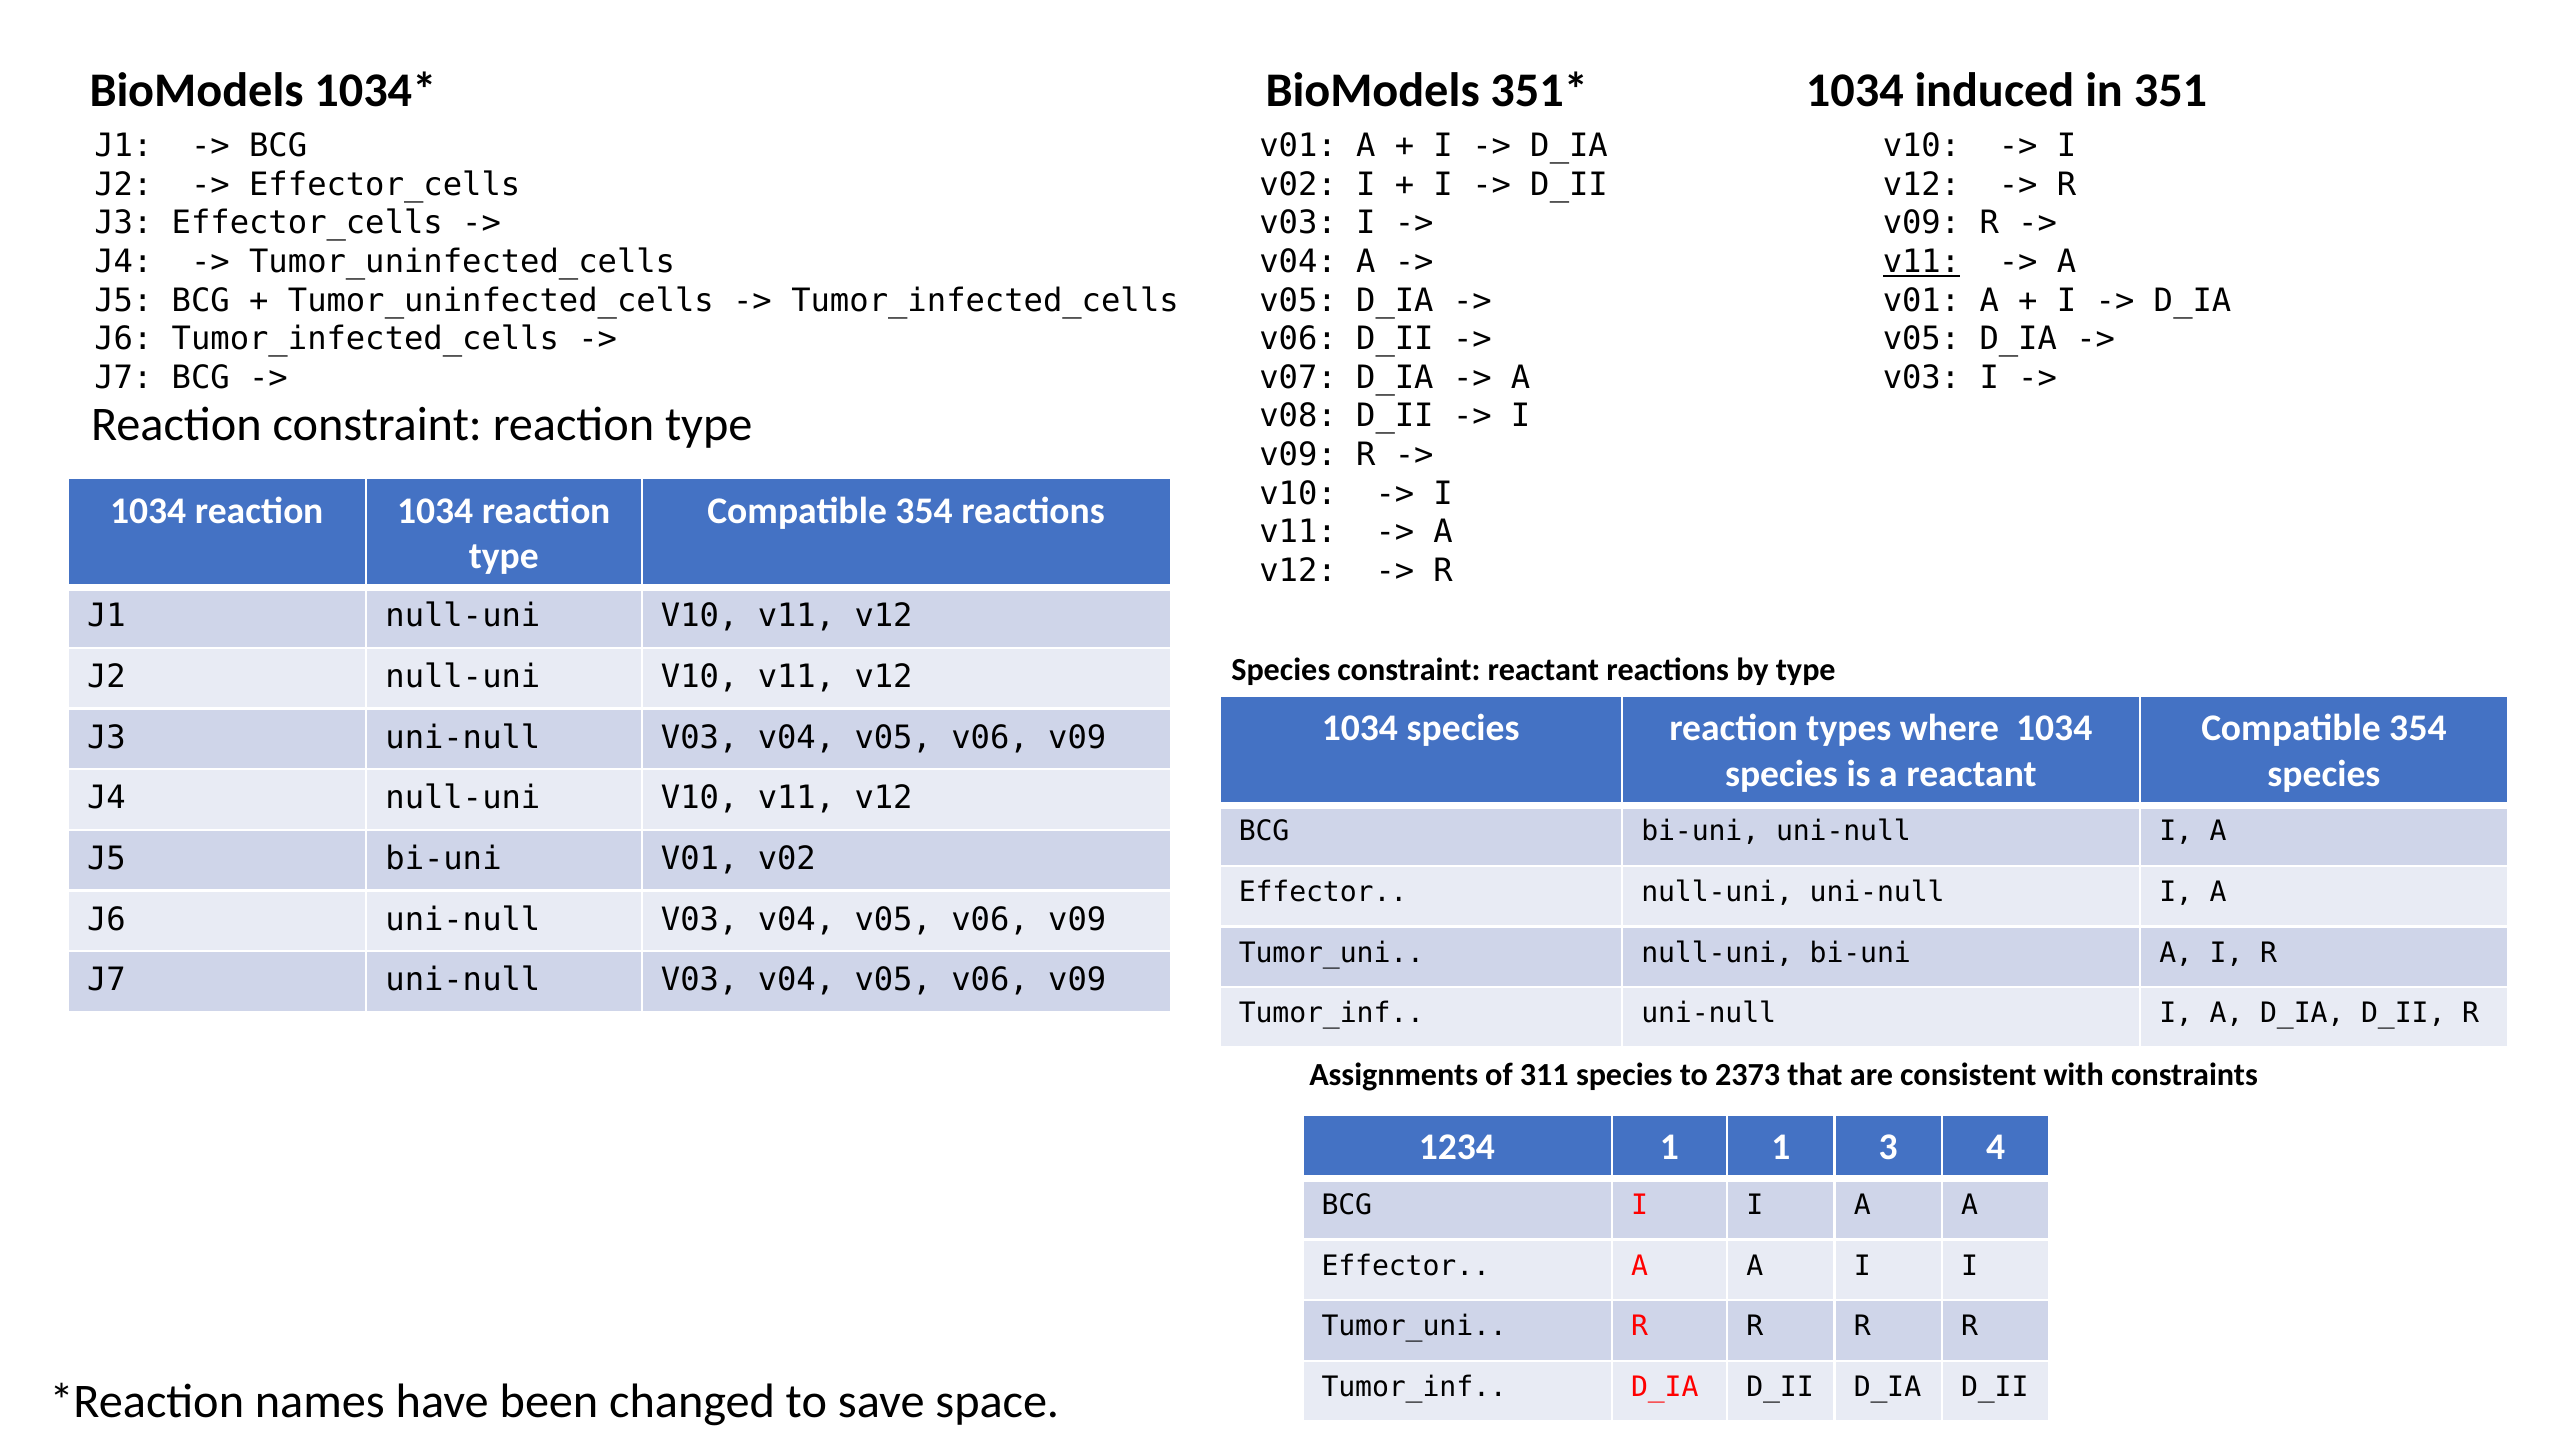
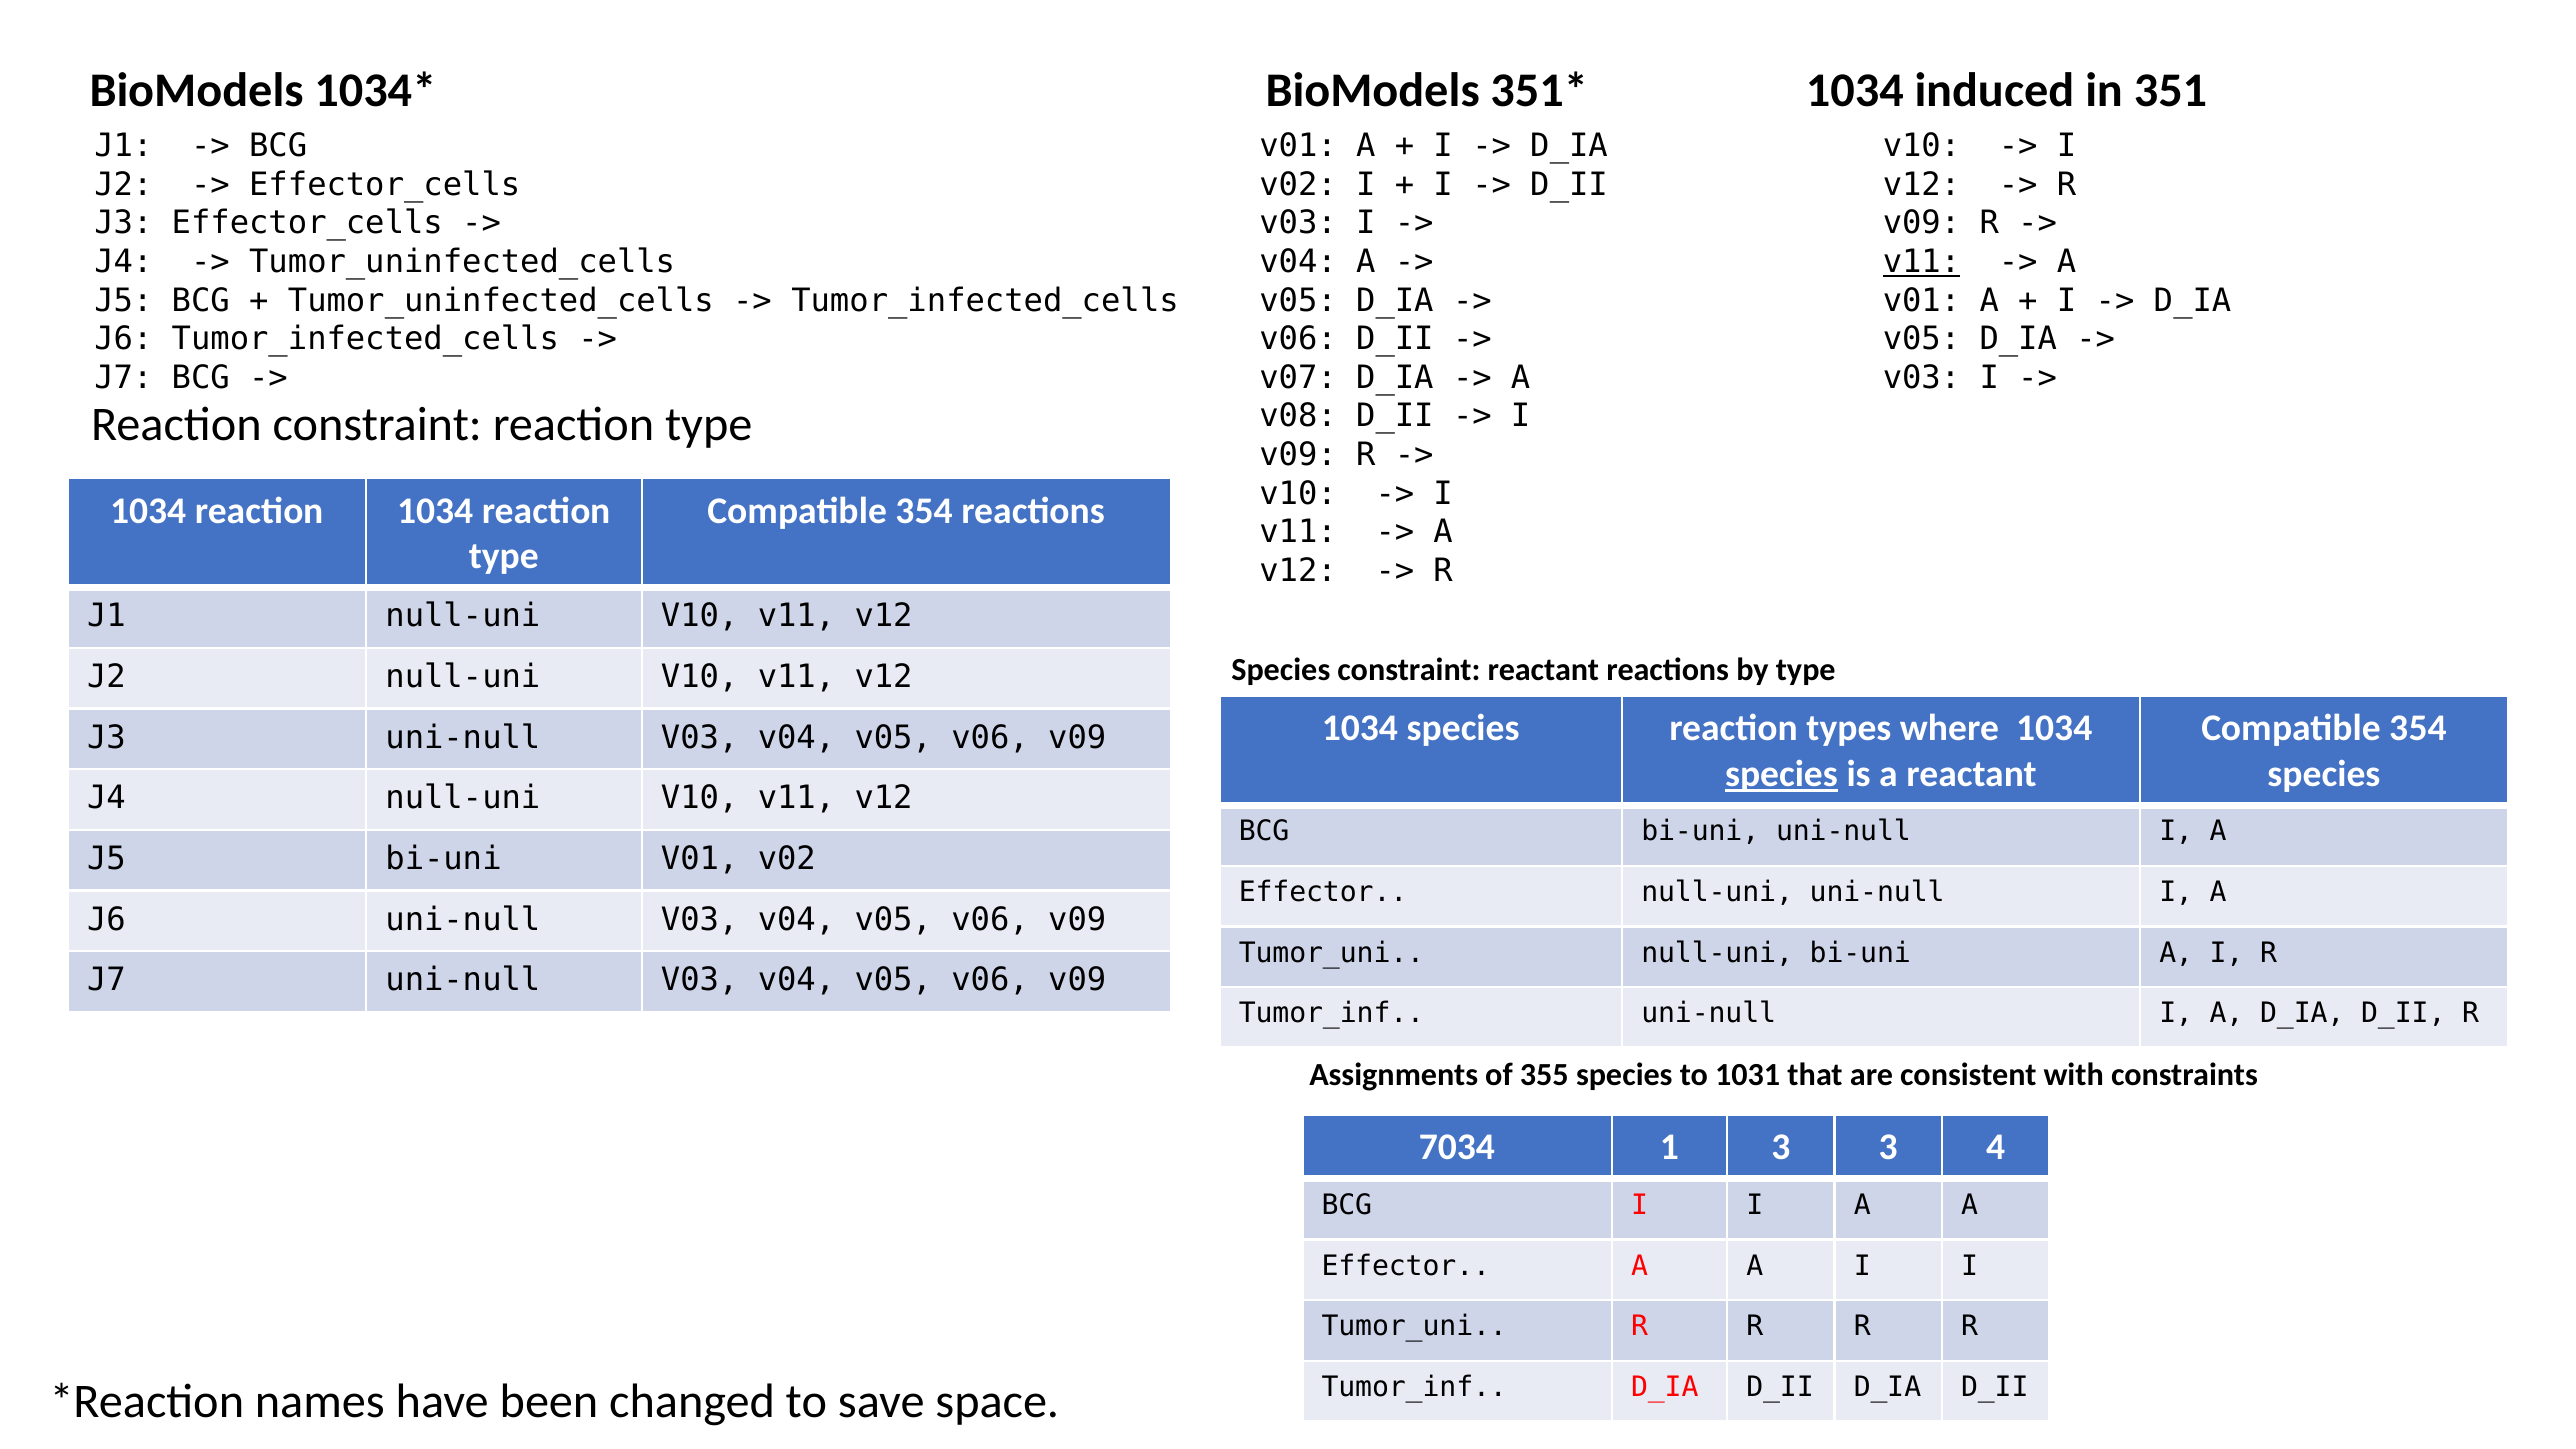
species underline: none -> present (1781, 774)
311: 311 -> 355 (1544, 1075)
2373: 2373 -> 1031 (1748, 1075)
1234: 1234 -> 7034 (1457, 1147)
1 1: 1 -> 3 (1781, 1147)
